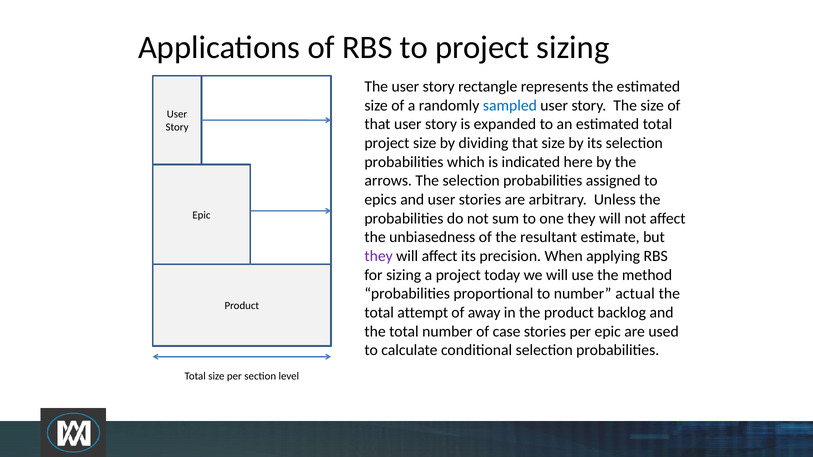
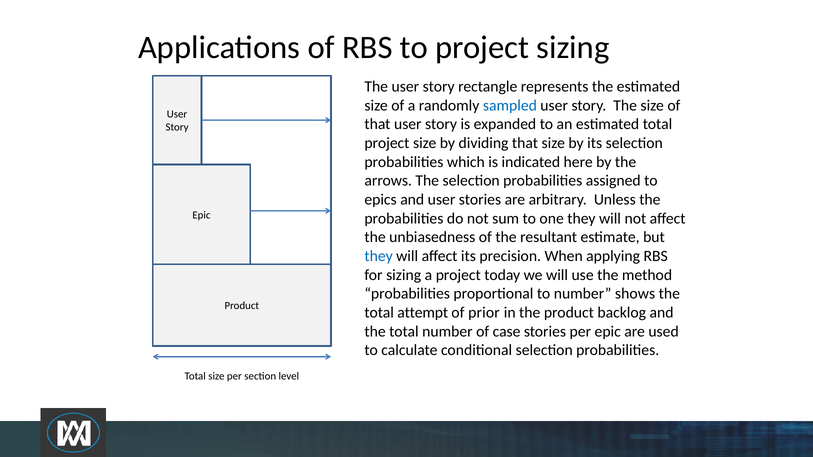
they colour: purple -> blue (379, 256)
actual: actual -> shows (635, 294)
away: away -> prior (484, 313)
